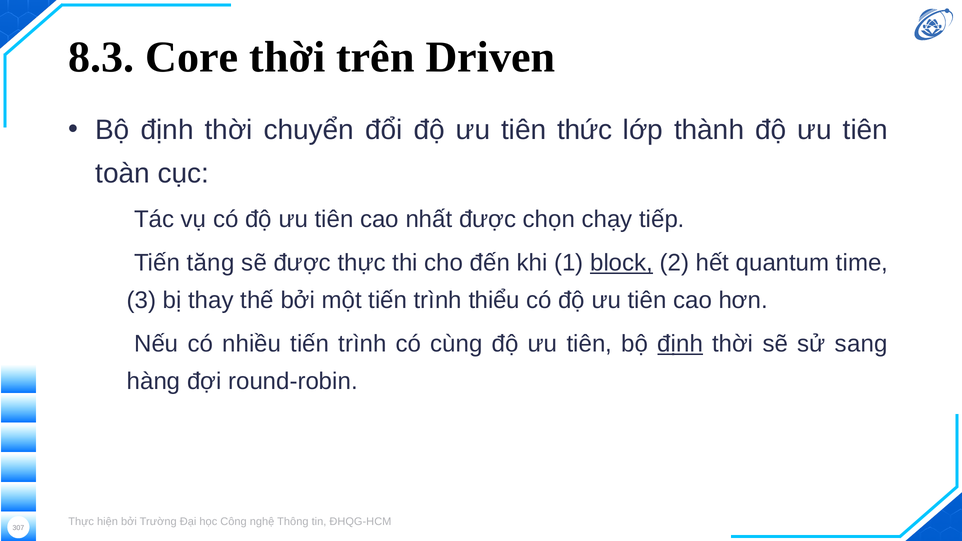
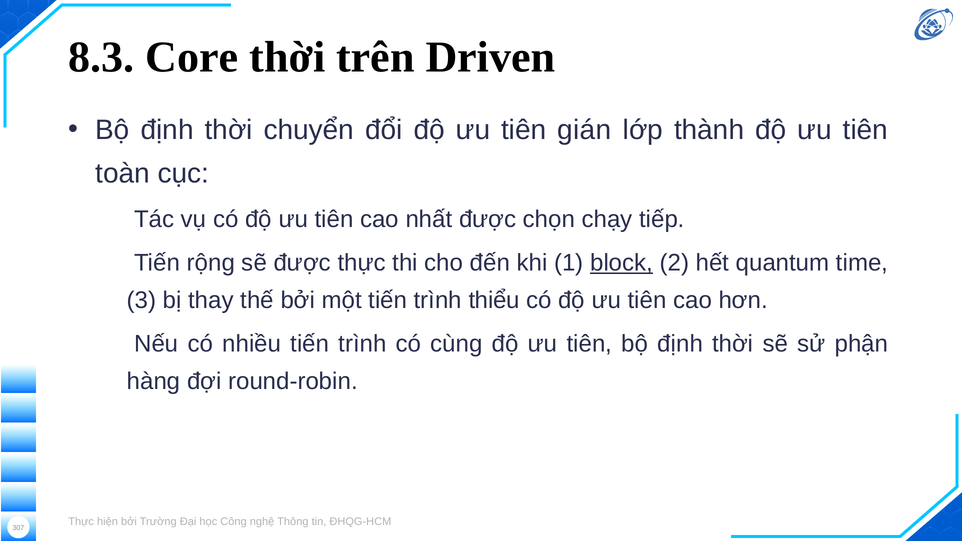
thức: thức -> gián (584, 130)
tăng: tăng -> rộng (211, 263)
định underline: present -> none (680, 344)
sang: sang -> phận (861, 344)
